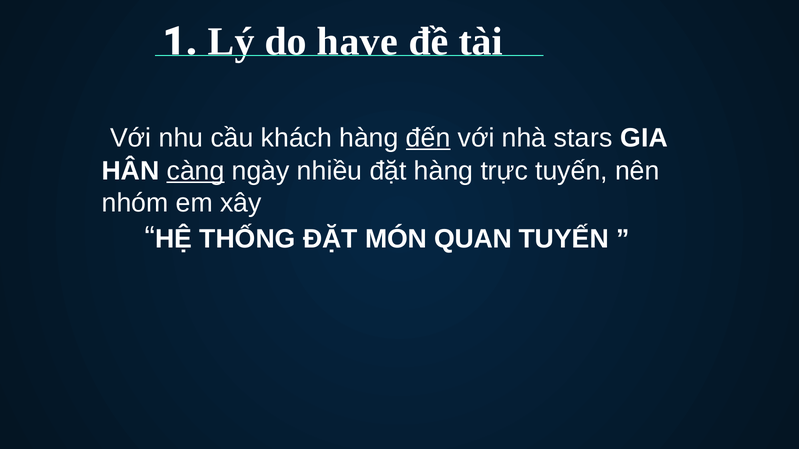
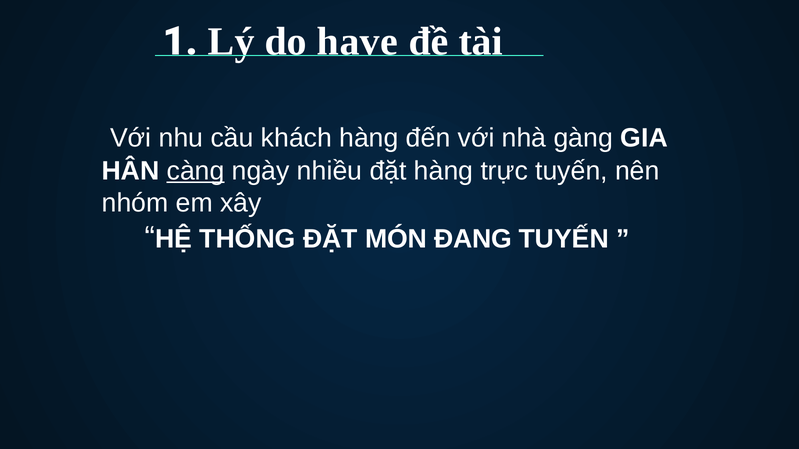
đến underline: present -> none (428, 138)
stars: stars -> gàng (583, 138)
QUAN: QUAN -> ĐANG (473, 239)
